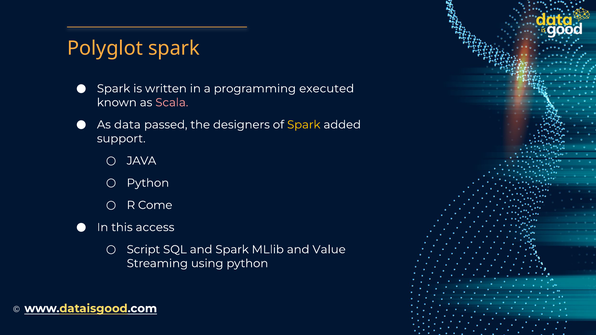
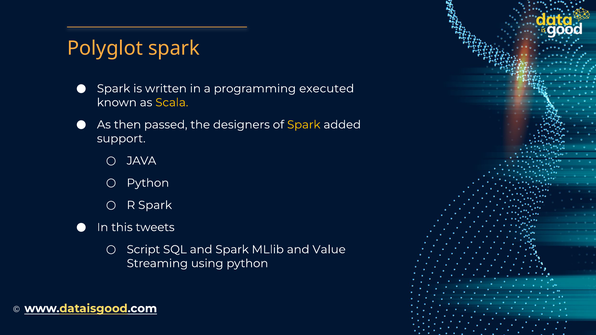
Scala colour: pink -> yellow (172, 103)
data: data -> then (127, 125)
R Come: Come -> Spark (155, 205)
access: access -> tweets (155, 227)
